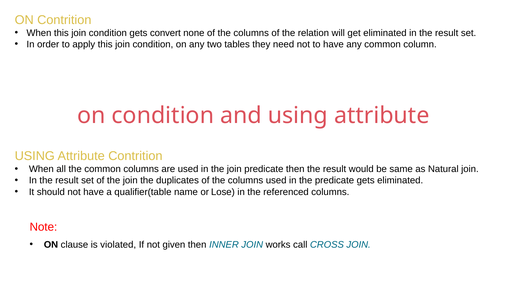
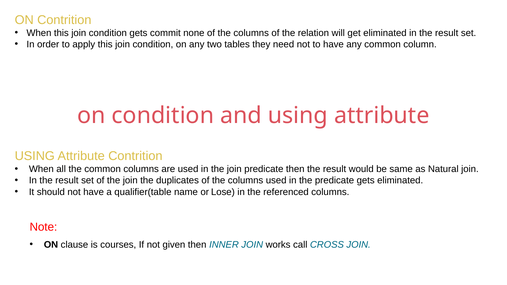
convert: convert -> commit (165, 33)
violated: violated -> courses (118, 245)
